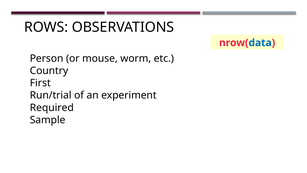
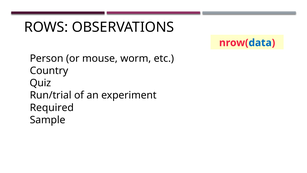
First: First -> Quiz (40, 83)
